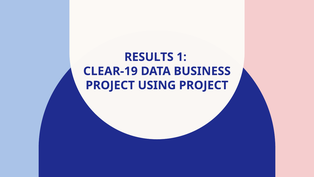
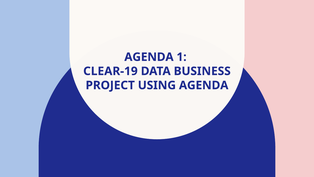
RESULTS: RESULTS -> AGENDA (149, 57)
USING PROJECT: PROJECT -> AGENDA (204, 85)
